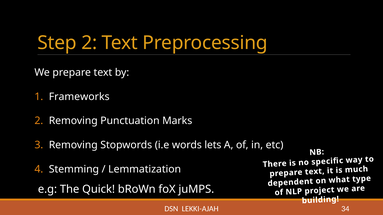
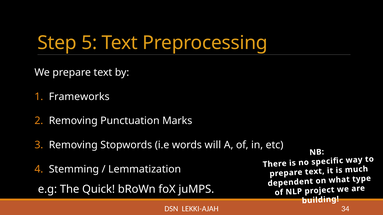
Step 2: 2 -> 5 (89, 43)
lets: lets -> will (213, 145)
